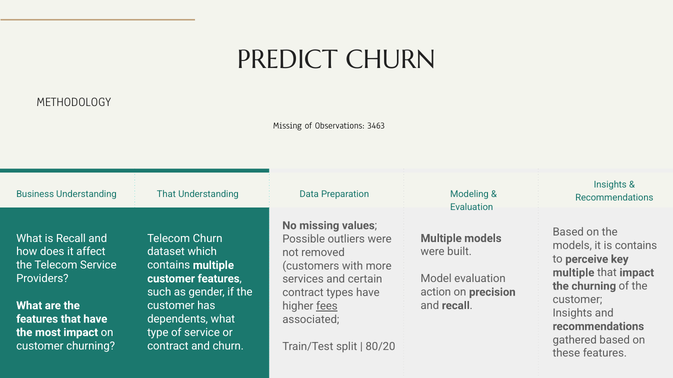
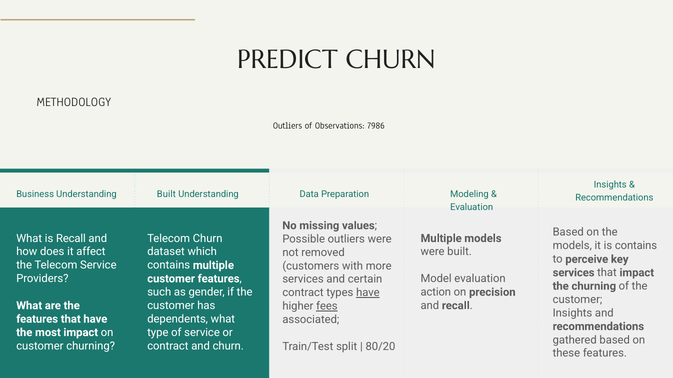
Missing: Missing -> Outliers (287, 126)
3463: 3463 -> 7986 (376, 126)
Understanding That: That -> Built (166, 194)
multiple: multiple -> services (574, 273)
have underline: none -> present (368, 293)
